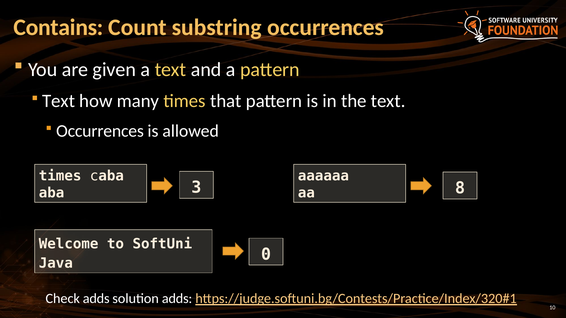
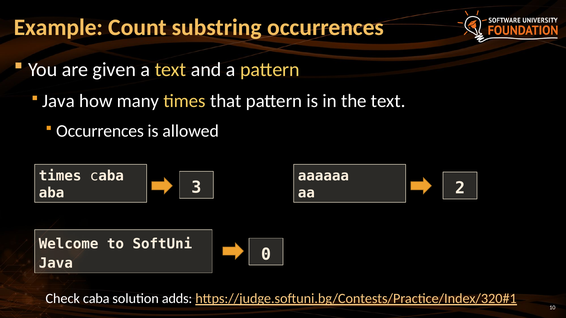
Contains: Contains -> Example (58, 28)
Text: Text -> Java (59, 101)
8: 8 -> 2 (460, 188)
Check adds: adds -> caba (96, 299)
